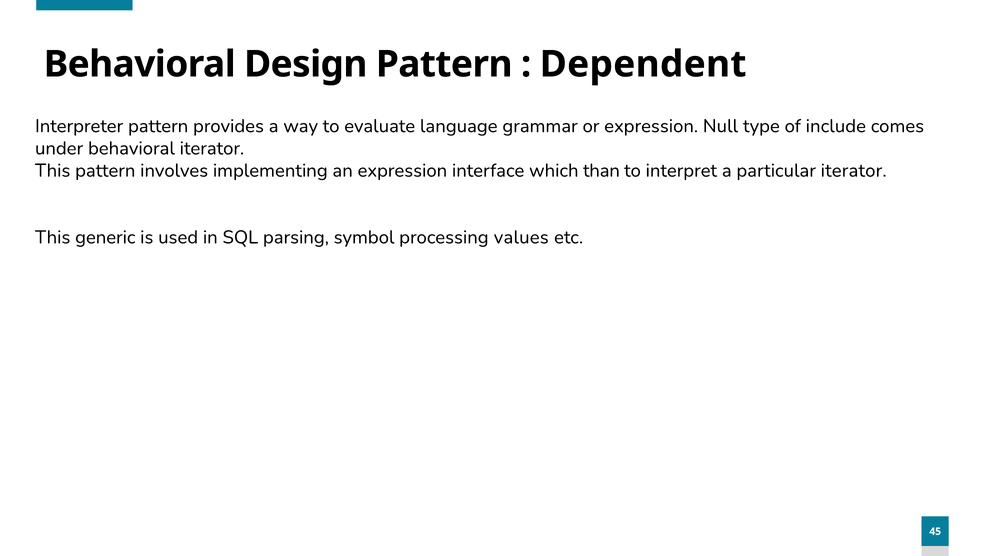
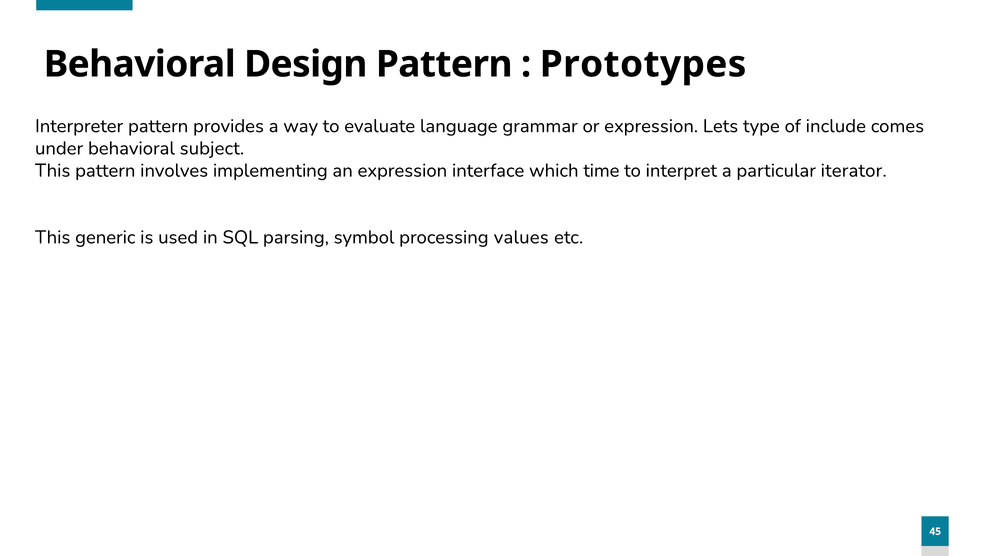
Dependent: Dependent -> Prototypes (643, 64)
Null: Null -> Lets (721, 126)
behavioral iterator: iterator -> subject (212, 148)
than: than -> time (601, 171)
